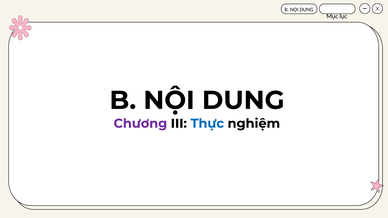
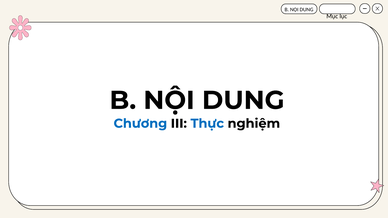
Chương colour: purple -> blue (140, 124)
